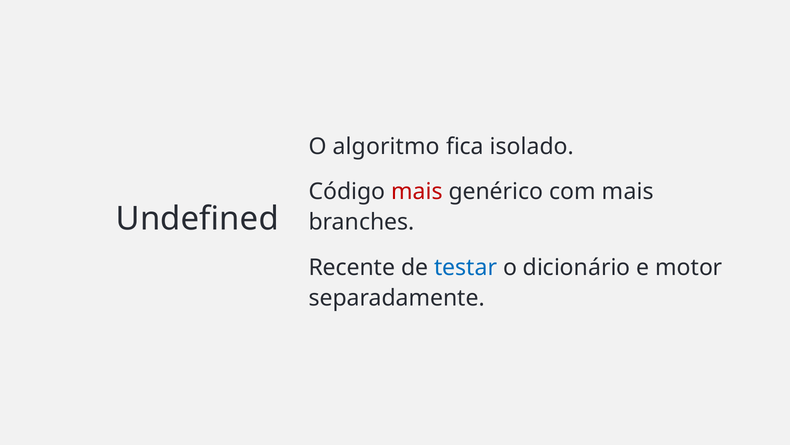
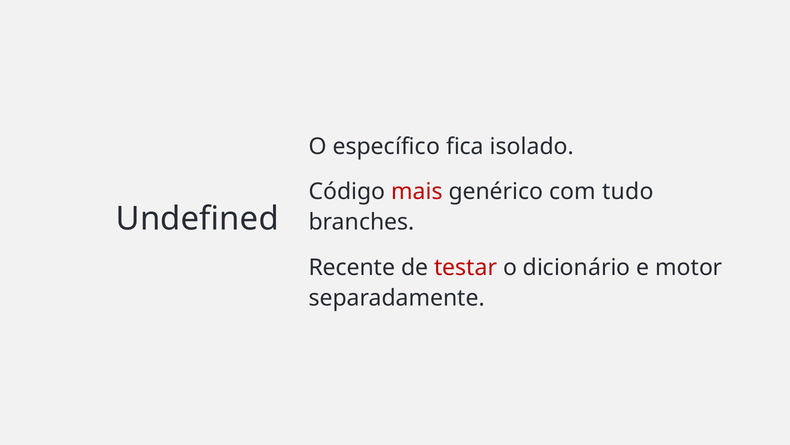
algoritmo: algoritmo -> específico (386, 146)
com mais: mais -> tudo (628, 192)
testar colour: blue -> red (466, 267)
